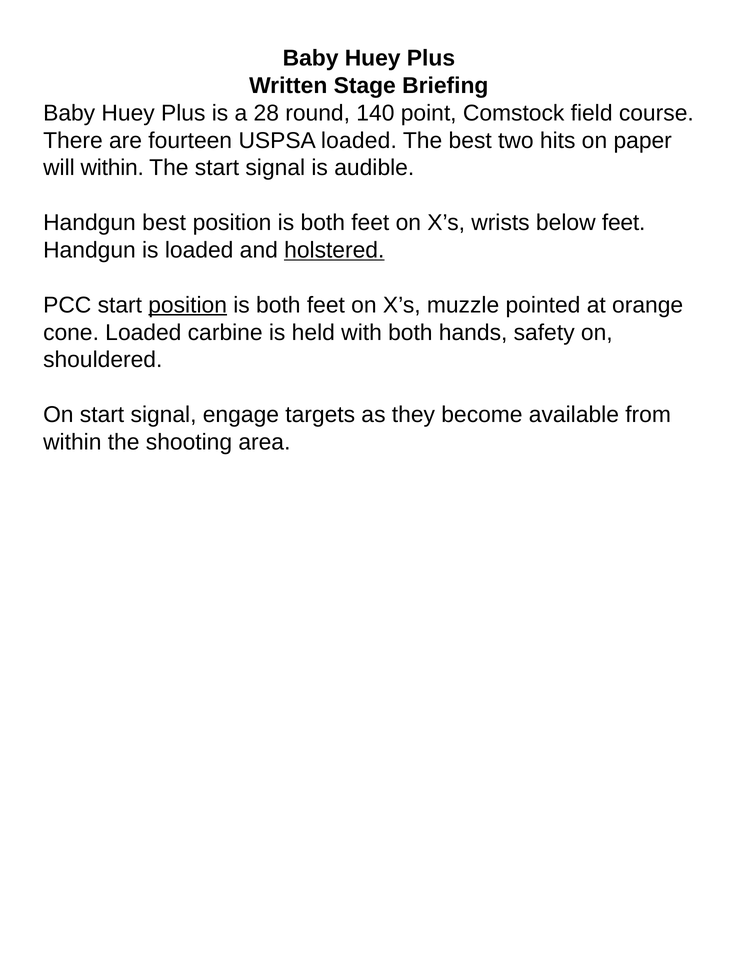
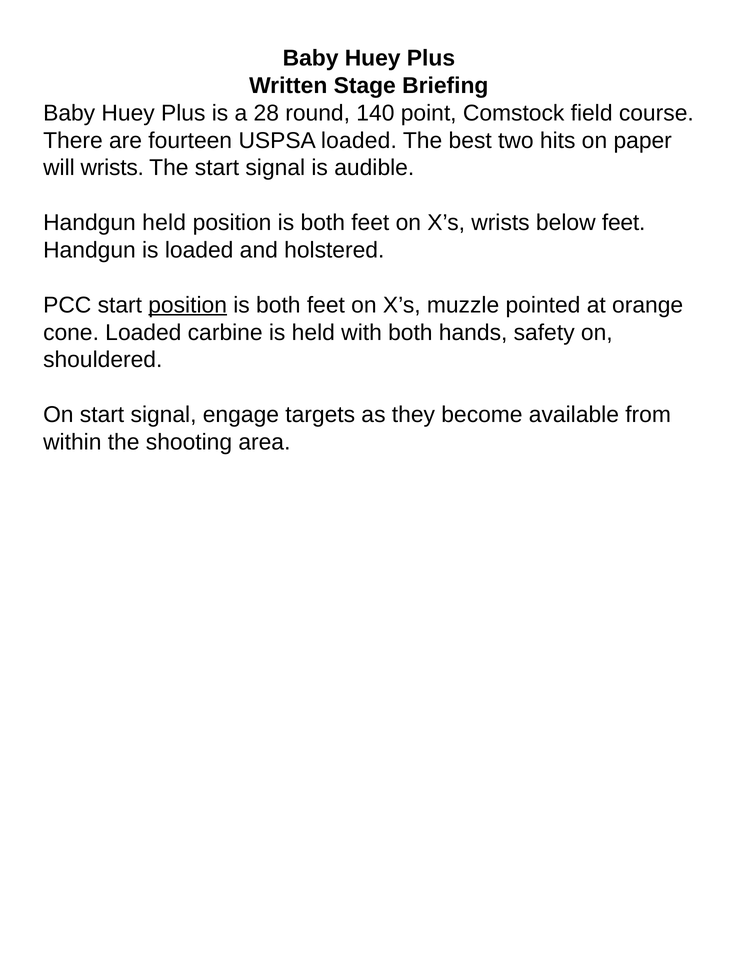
will within: within -> wrists (112, 168)
Handgun best: best -> held (164, 223)
holstered underline: present -> none (334, 250)
